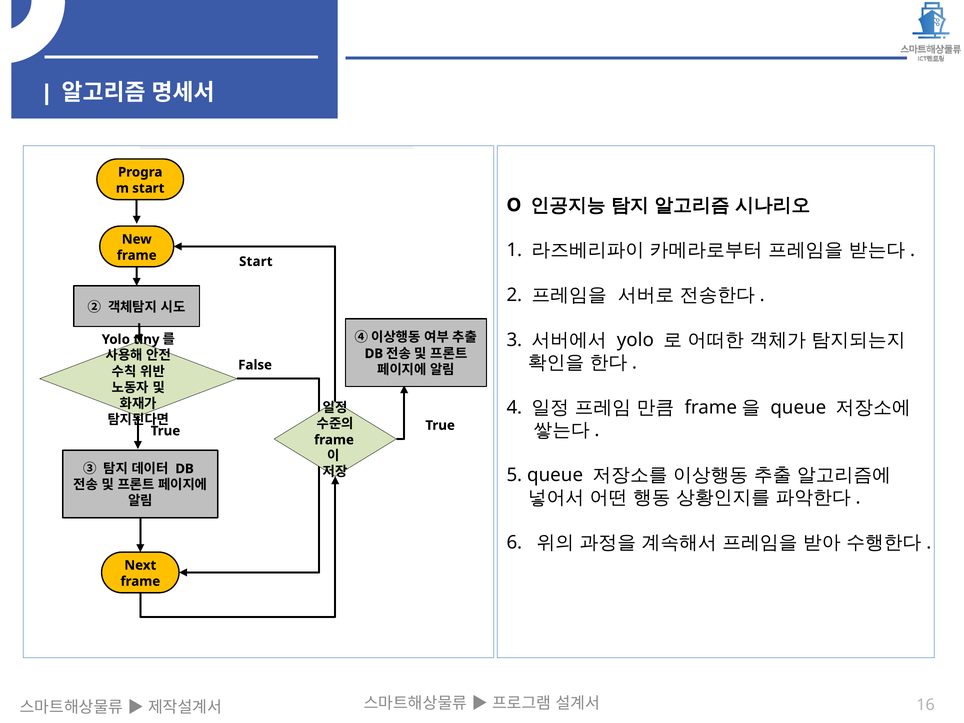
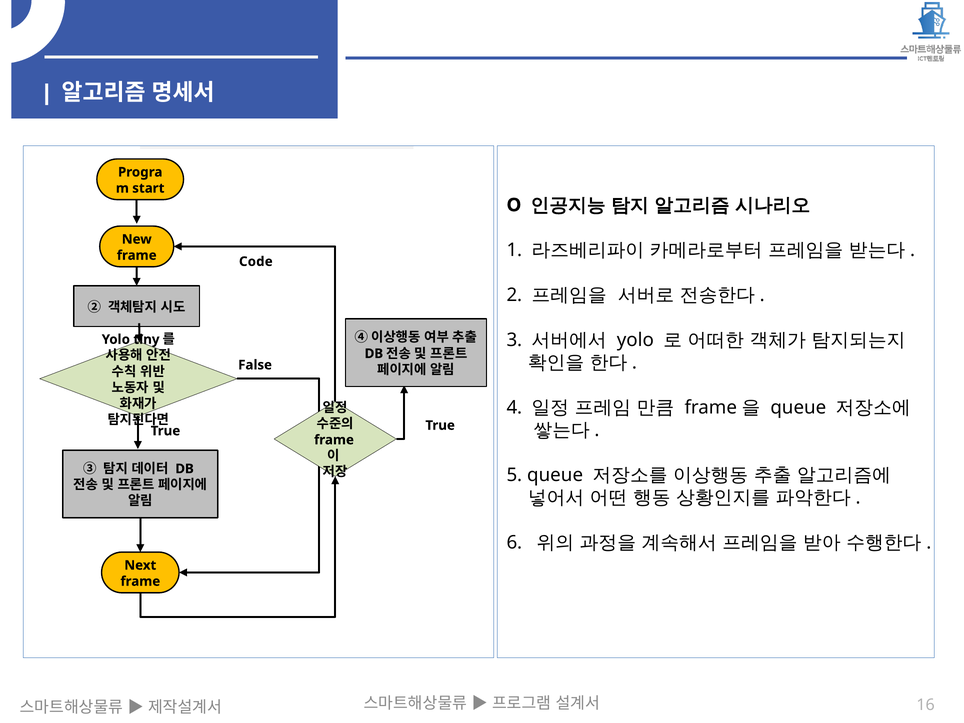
Start: Start -> Code (256, 262)
